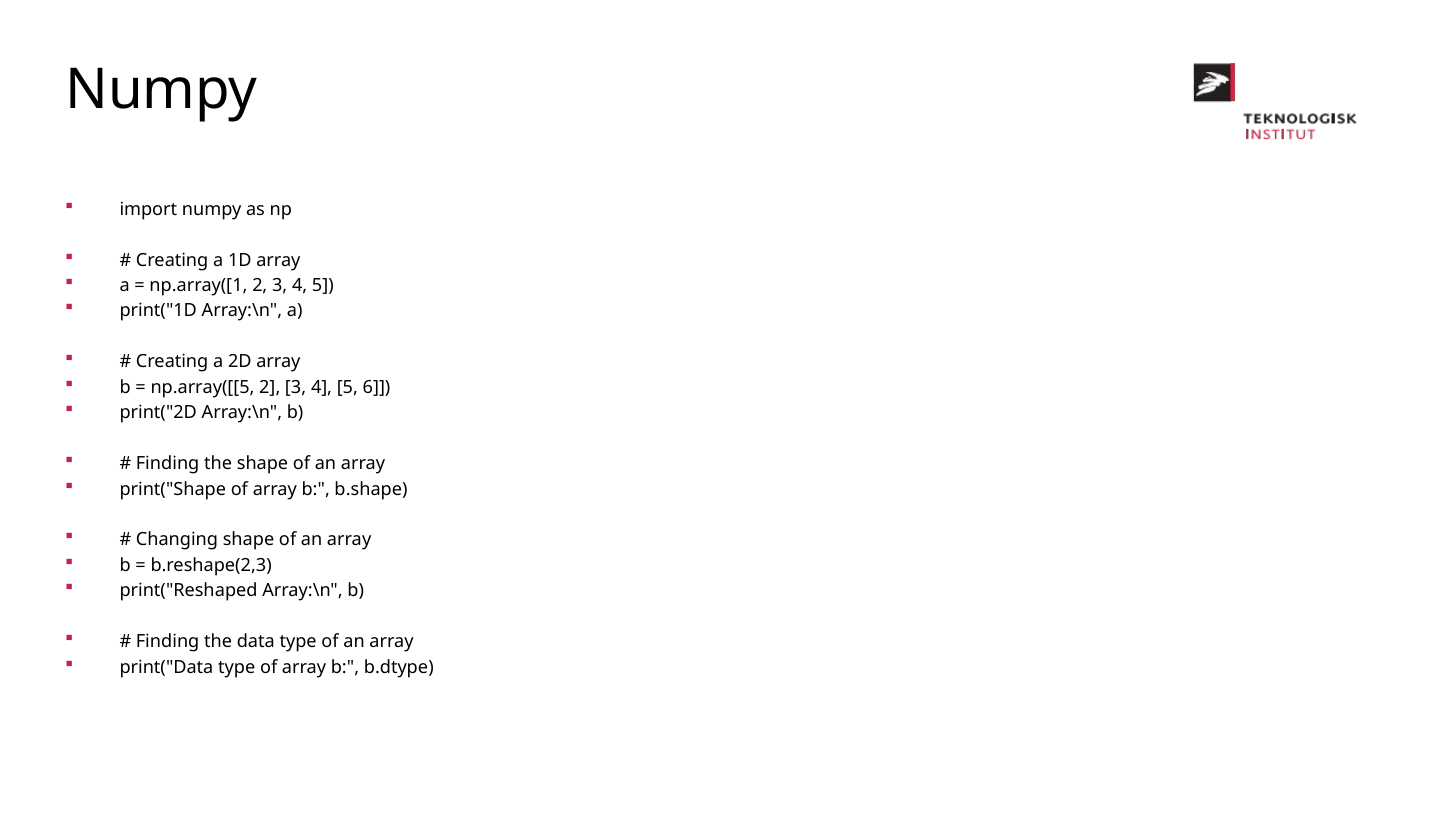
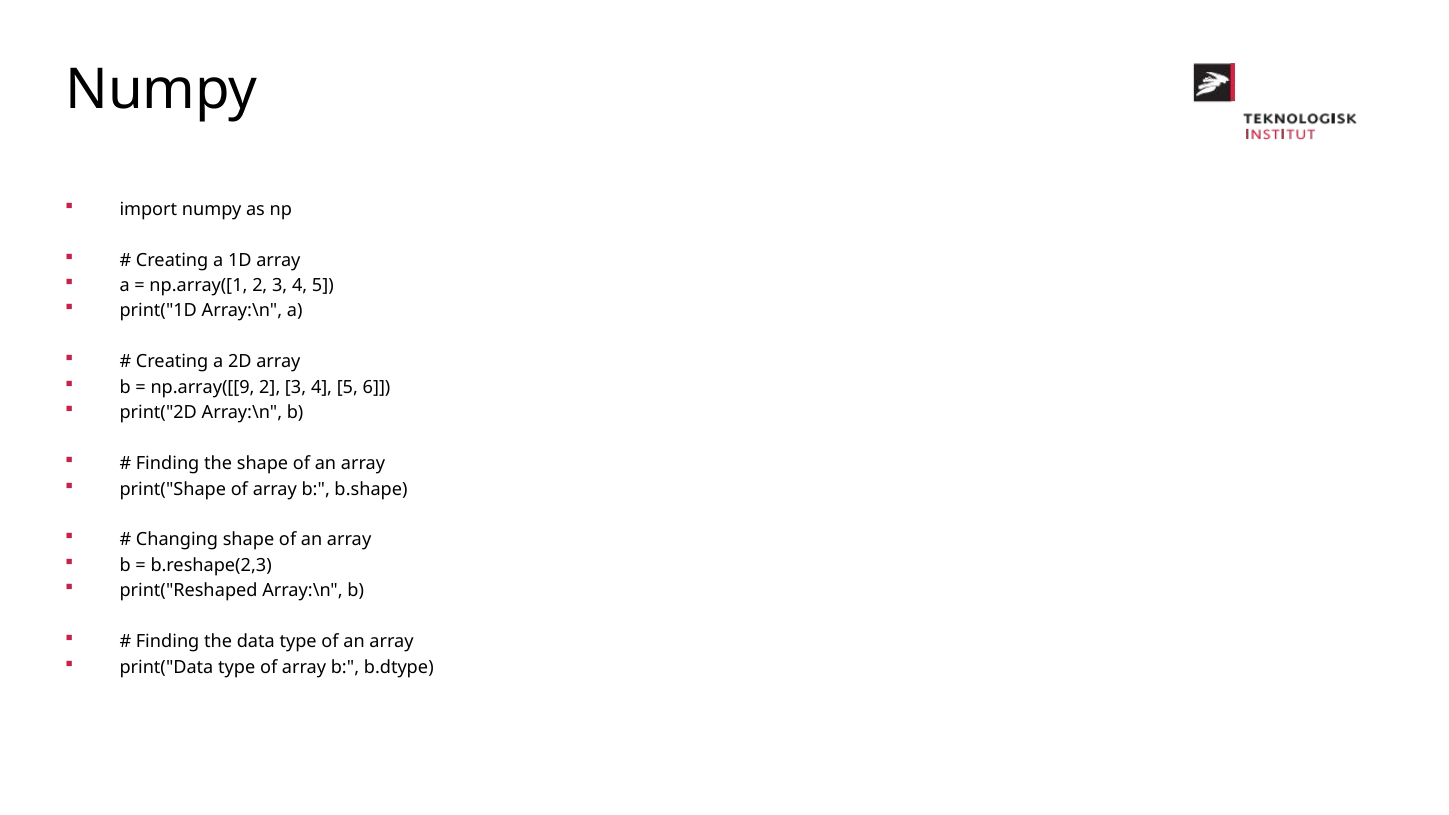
np.array([[5: np.array([[5 -> np.array([[9 (203, 387)
